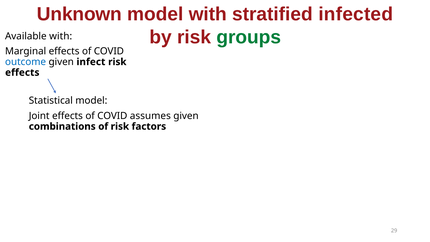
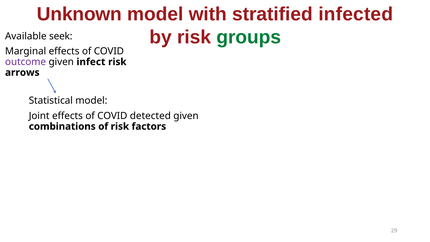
Available with: with -> seek (61, 36)
outcome colour: blue -> purple (26, 62)
effects: effects -> arrows (22, 72)
assumes: assumes -> detected (150, 116)
